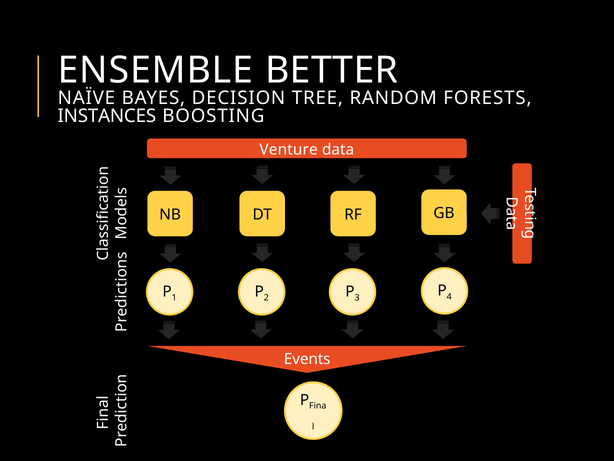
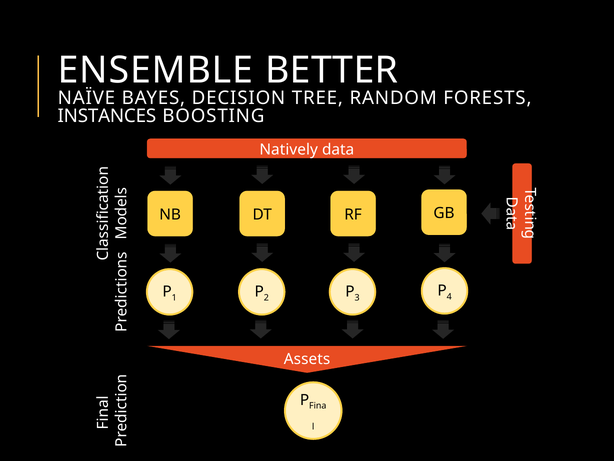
Venture: Venture -> Natively (289, 149)
Events: Events -> Assets (307, 359)
